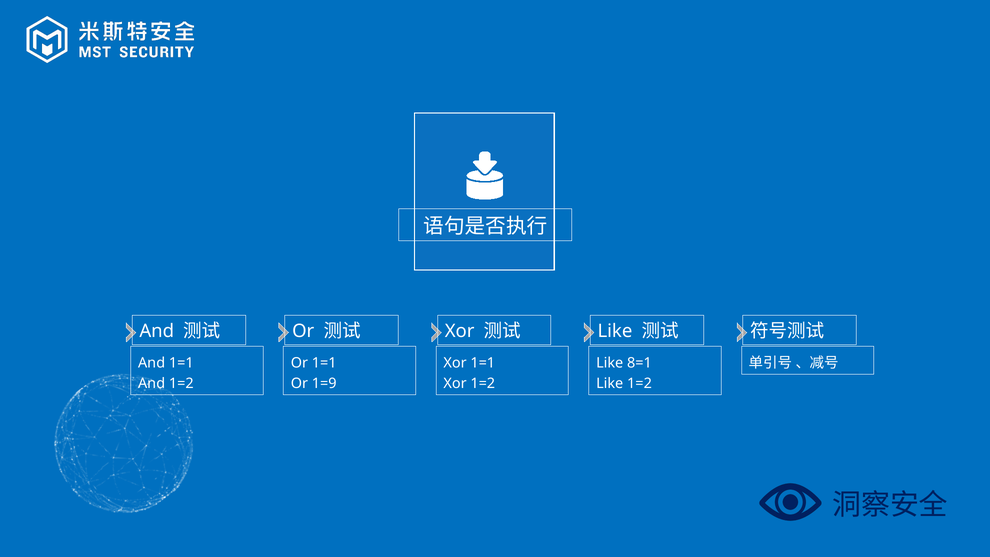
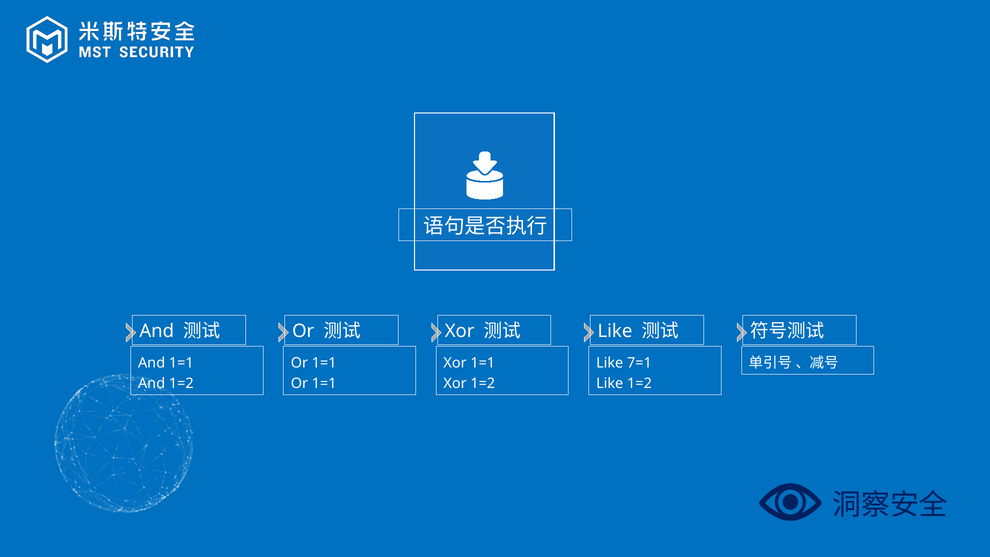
8=1: 8=1 -> 7=1 (639, 363)
1=9: 1=9 -> 1=1 (324, 383)
